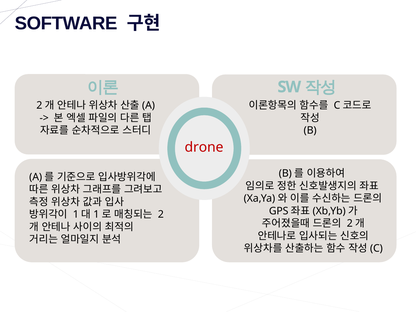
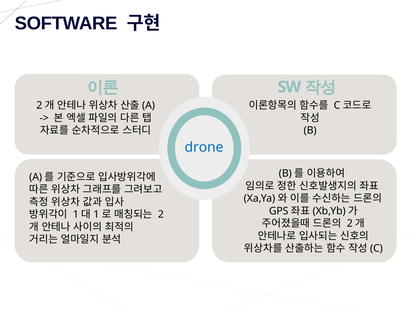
drone colour: red -> blue (204, 147)
